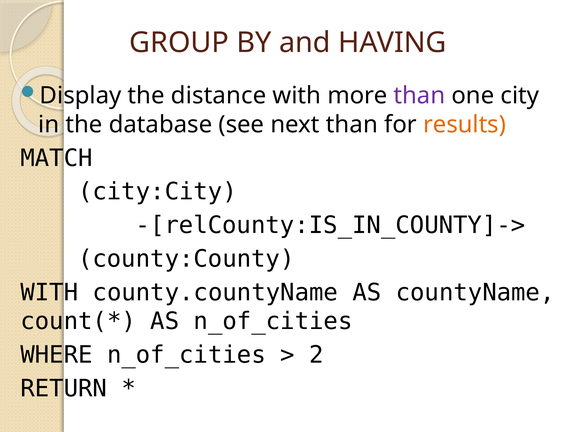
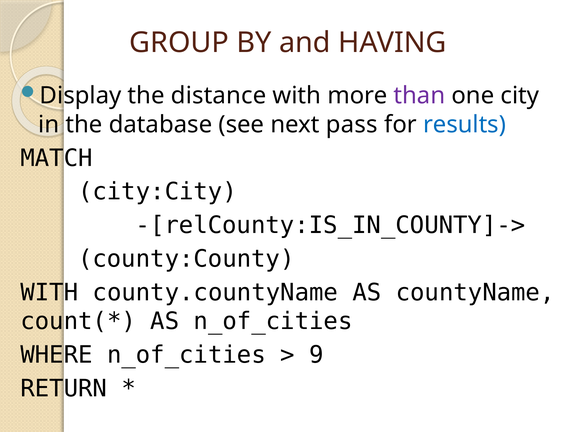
next than: than -> pass (352, 124)
results colour: orange -> blue (464, 124)
2: 2 -> 9 (316, 355)
